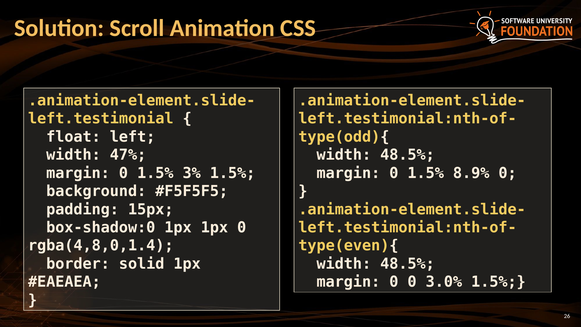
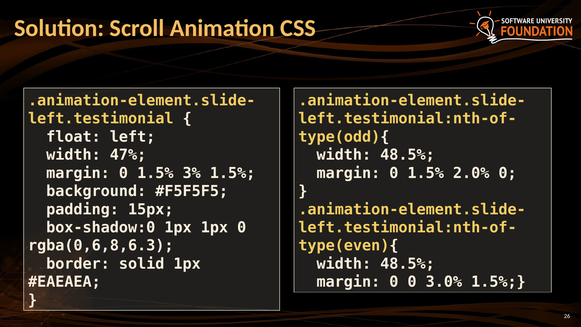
8.9%: 8.9% -> 2.0% (471, 173)
rgba(4,8,0,1.4: rgba(4,8,0,1.4 -> rgba(0,6,8,6.3 (101, 246)
